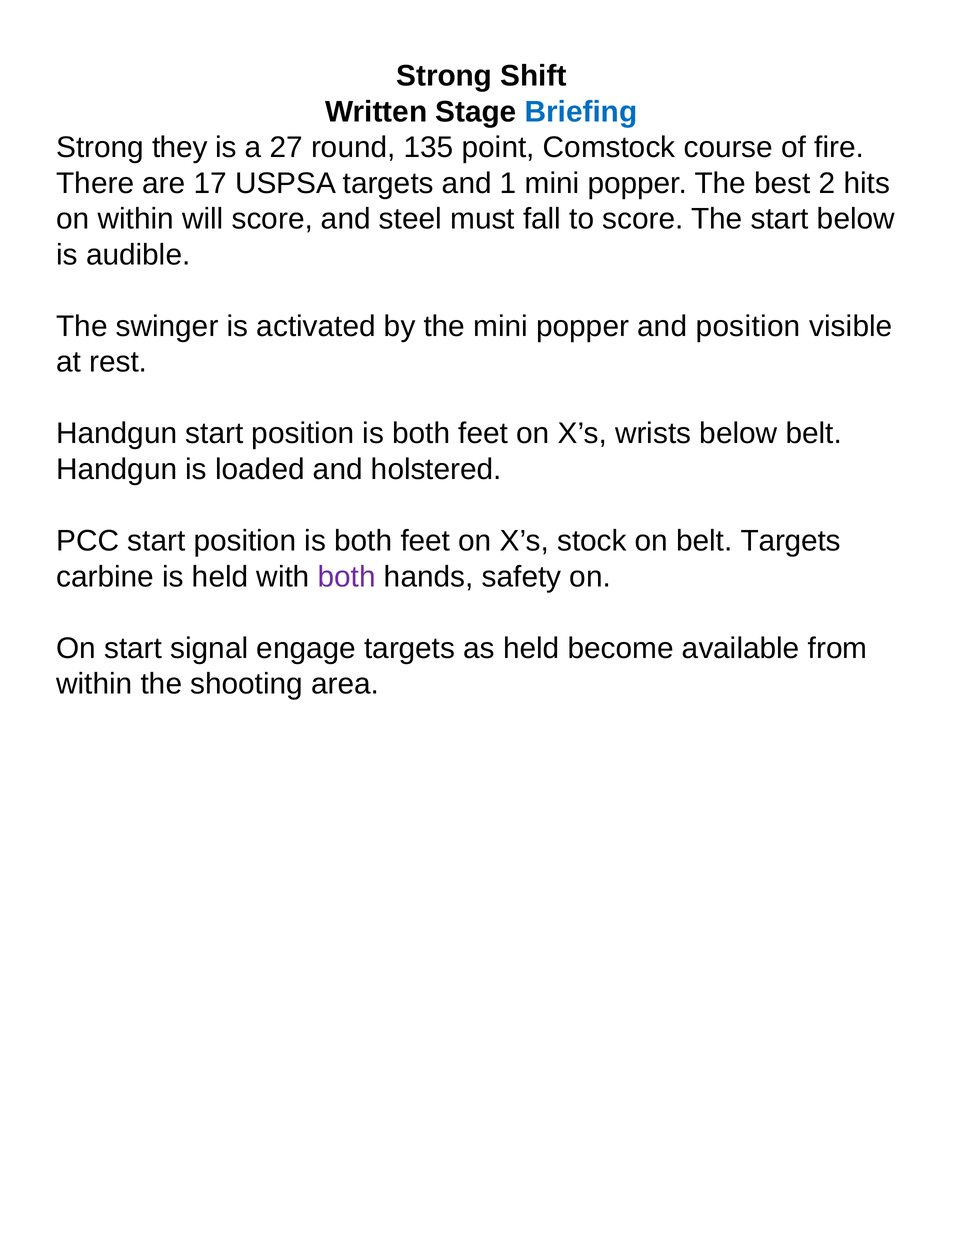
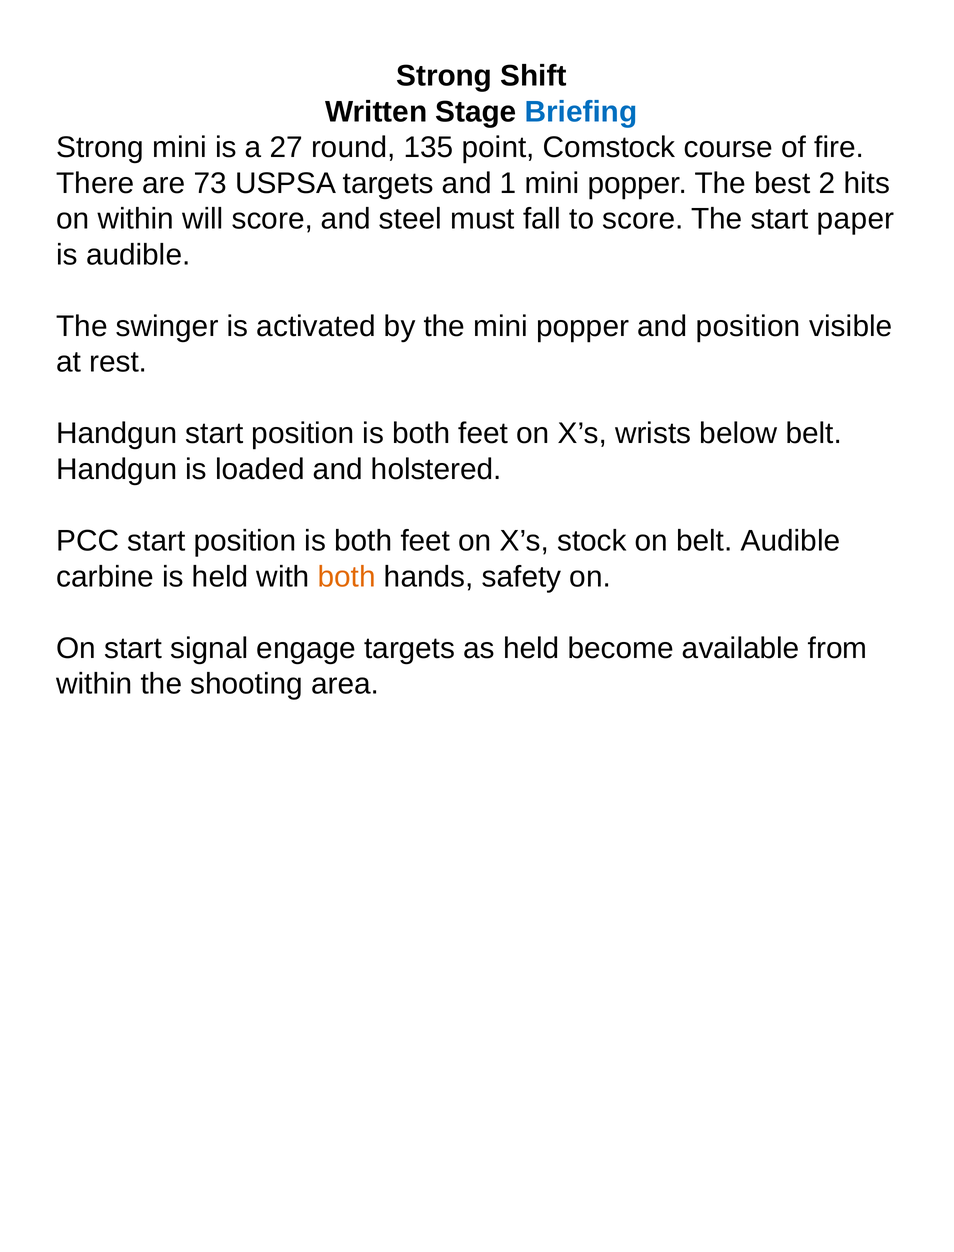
Strong they: they -> mini (180, 147)
17: 17 -> 73 (210, 183)
start below: below -> paper (856, 219)
belt Targets: Targets -> Audible (791, 541)
both colour: purple -> orange (347, 577)
